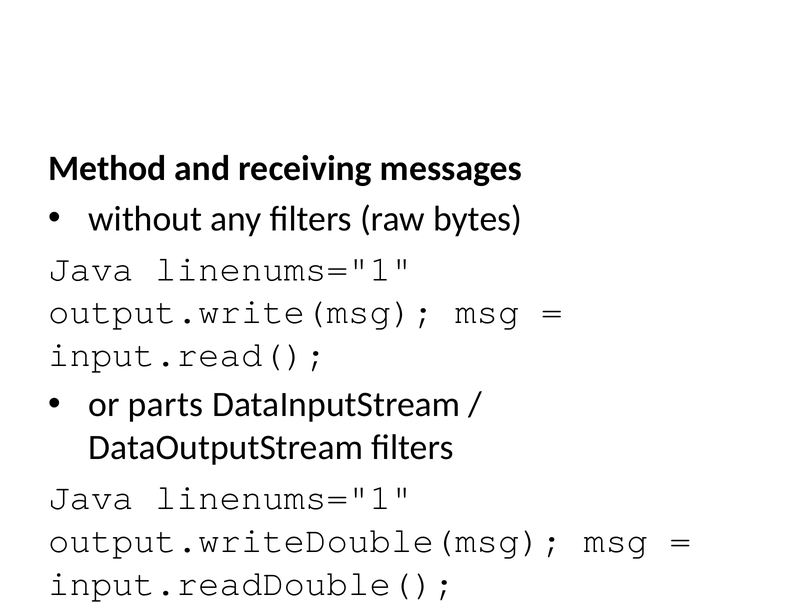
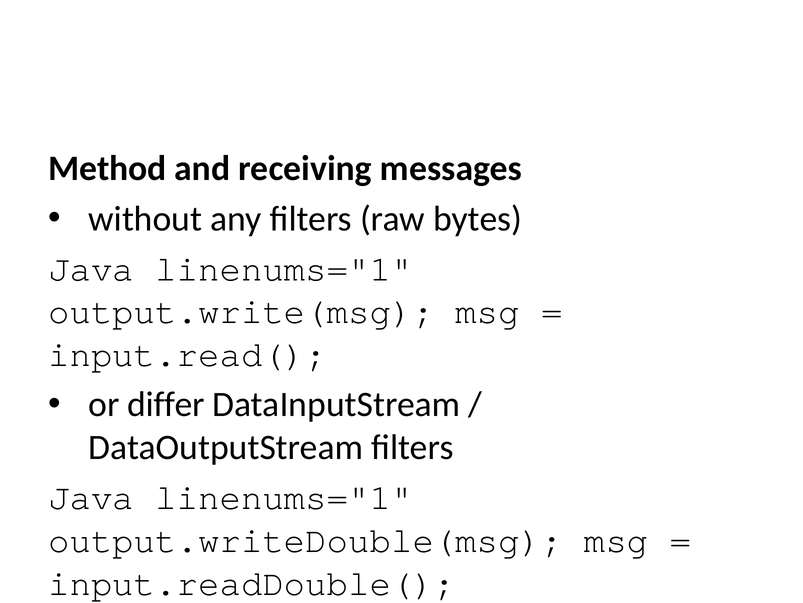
parts: parts -> differ (166, 404)
